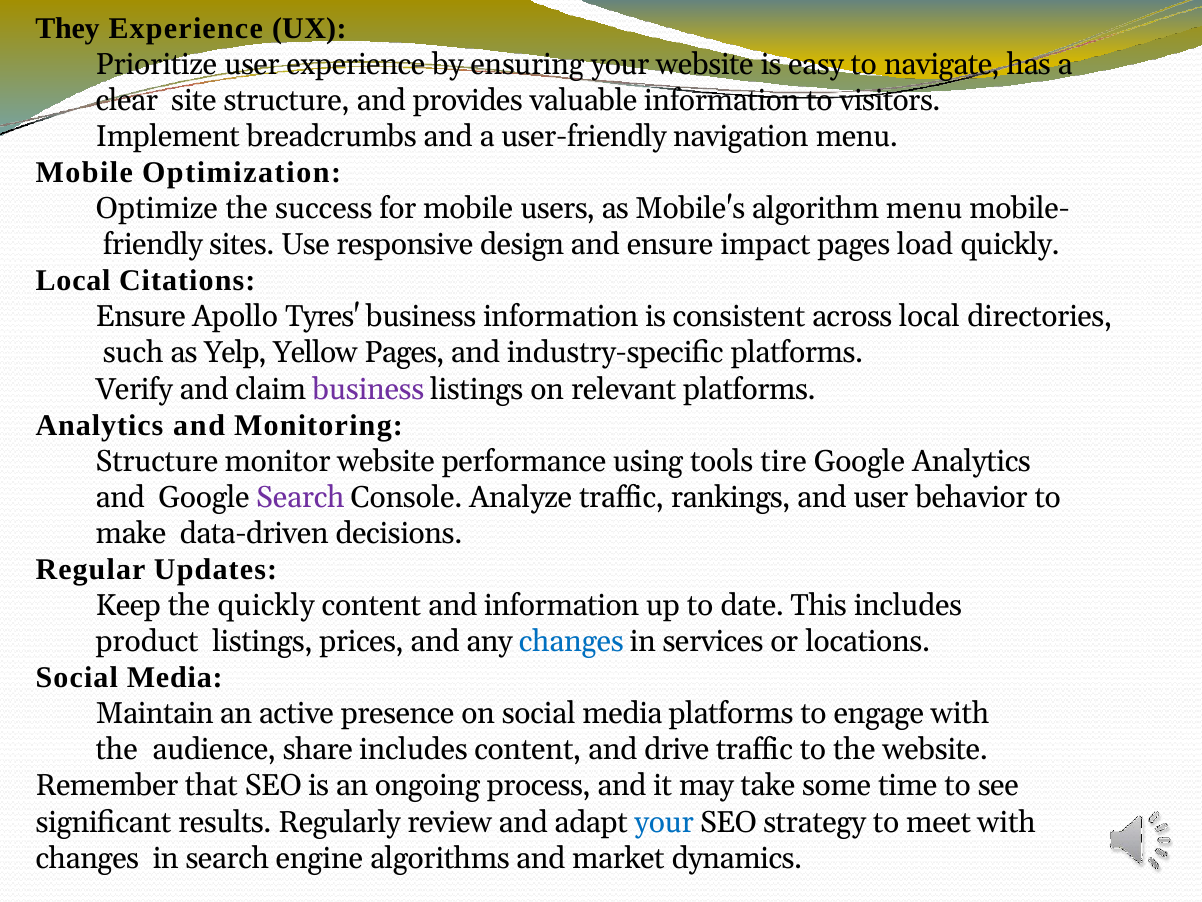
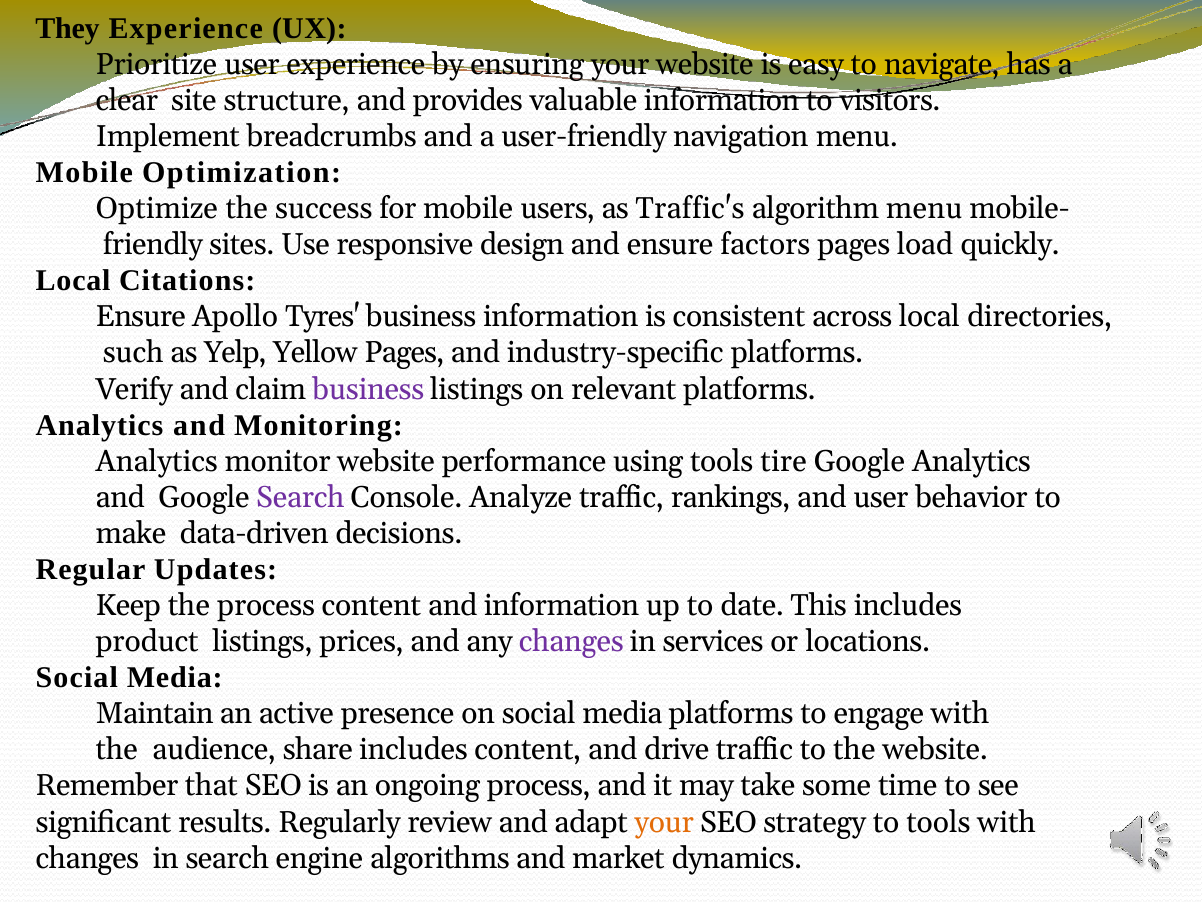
Mobile's: Mobile's -> Traffic's (690, 209)
impact: impact -> factors (765, 245)
Structure: Structure -> Analytics (157, 461)
the quickly: quickly -> process (266, 605)
changes colour: blue -> purple (571, 641)
your colour: blue -> orange (664, 822)
to meet: meet -> tools (938, 822)
